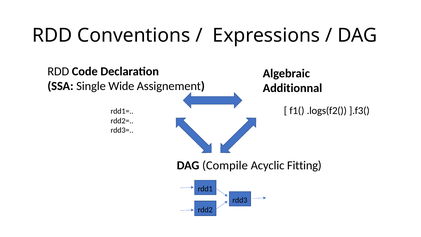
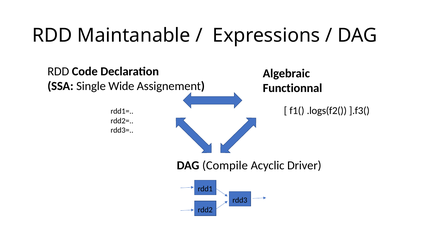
Conventions: Conventions -> Maintanable (134, 35)
Additionnal: Additionnal -> Functionnal (293, 88)
Fitting: Fitting -> Driver (304, 165)
